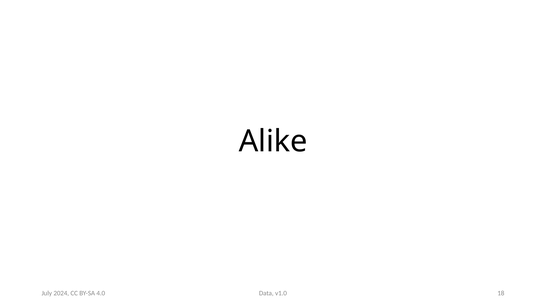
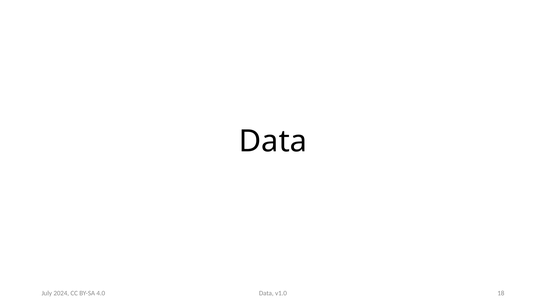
Alike: Alike -> Data (273, 141)
